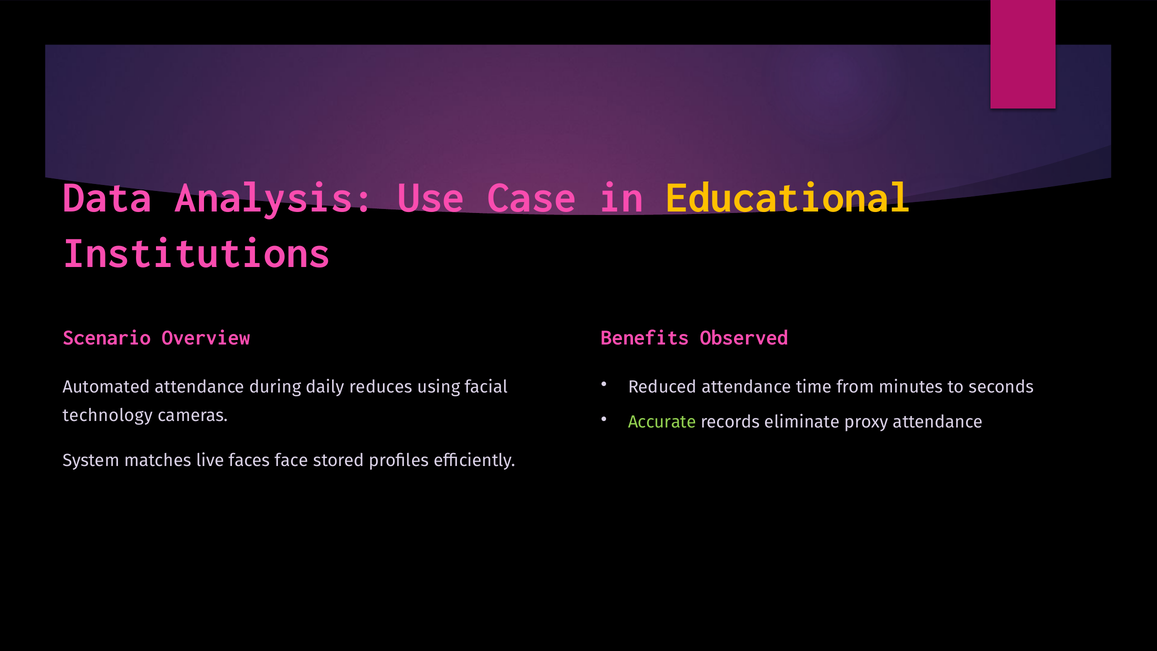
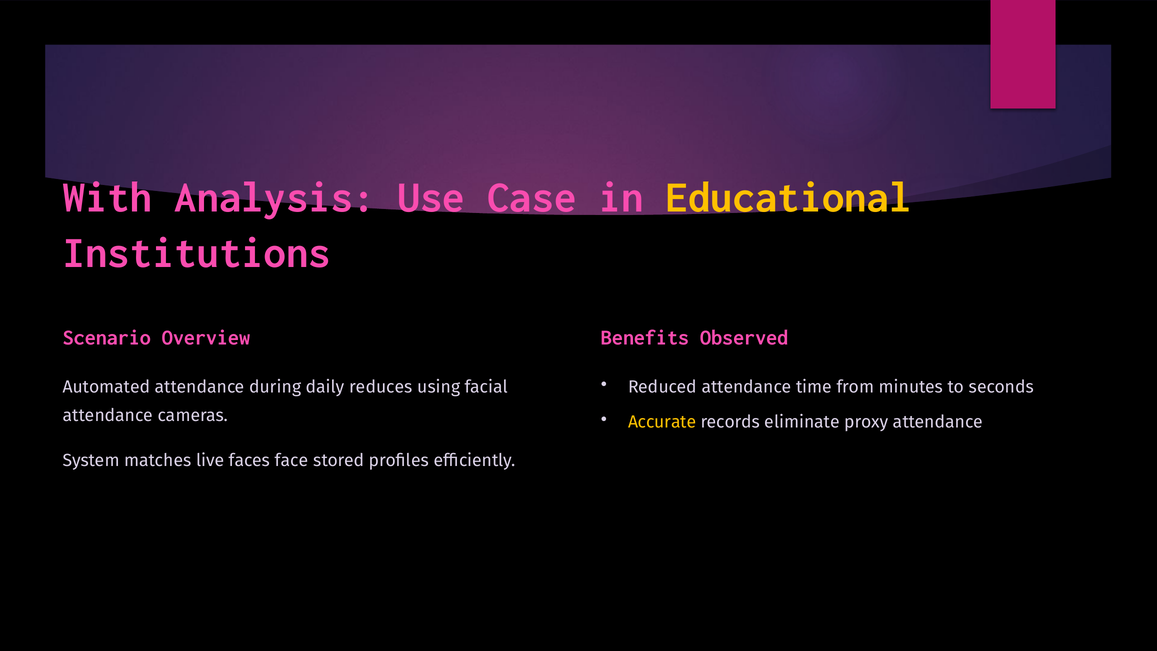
Data: Data -> With (107, 197)
technology: technology -> attendance (108, 416)
Accurate colour: light green -> yellow (662, 422)
